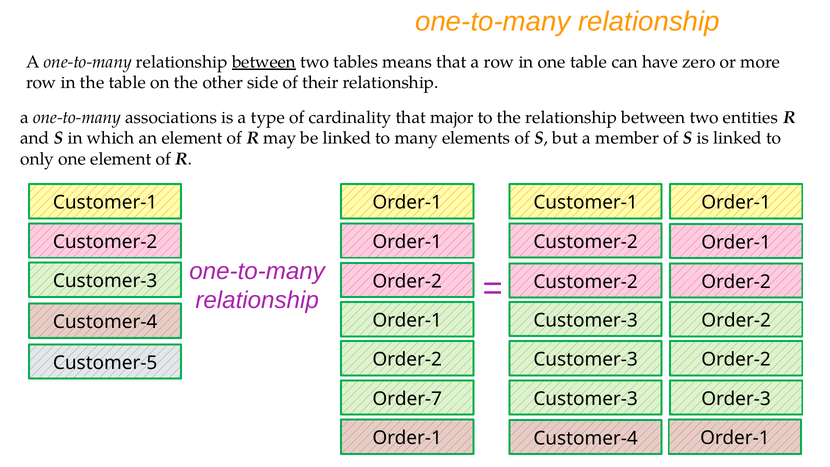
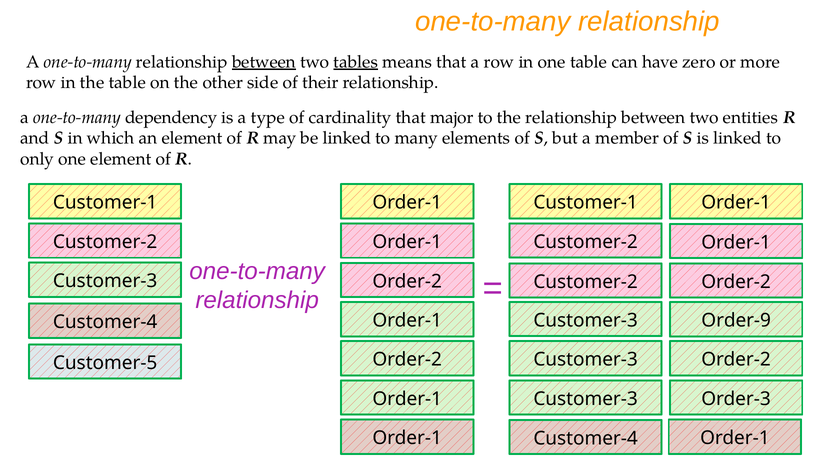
tables underline: none -> present (356, 62)
associations: associations -> dependency (171, 117)
Order-2: Order-2 -> Order-9 (736, 321)
Order-7: Order-7 -> Order-1 (407, 399)
